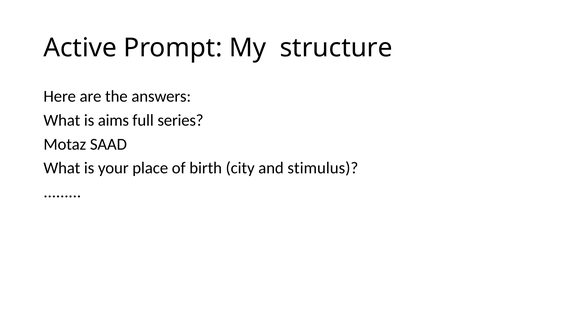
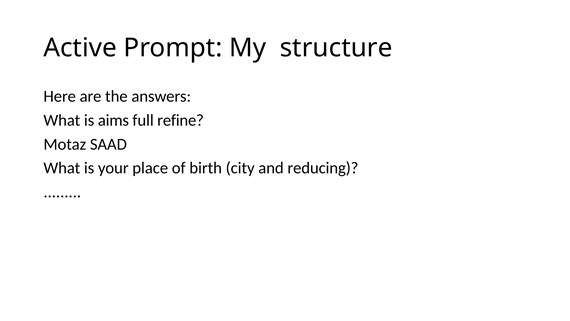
series: series -> refine (181, 120)
stimulus: stimulus -> reducing (323, 168)
